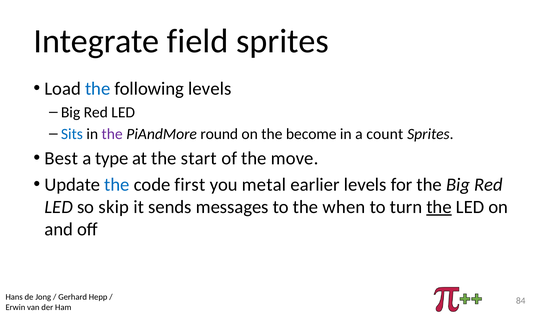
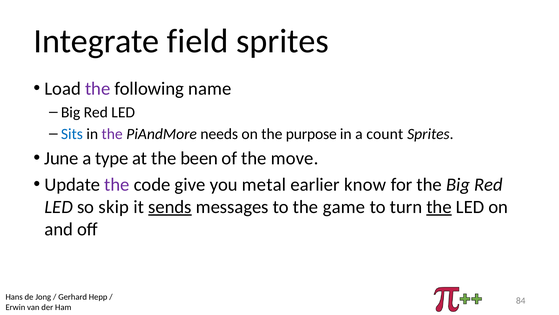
the colour: blue -> purple (98, 89)
following levels: levels -> name (210, 89)
round: round -> needs (219, 134)
become: become -> purpose (311, 134)
Best: Best -> June (61, 158)
start: start -> been (199, 158)
the colour: blue -> purple (117, 184)
first: first -> give (190, 184)
earlier levels: levels -> know (365, 184)
sends underline: none -> present (170, 207)
when: when -> game (344, 207)
